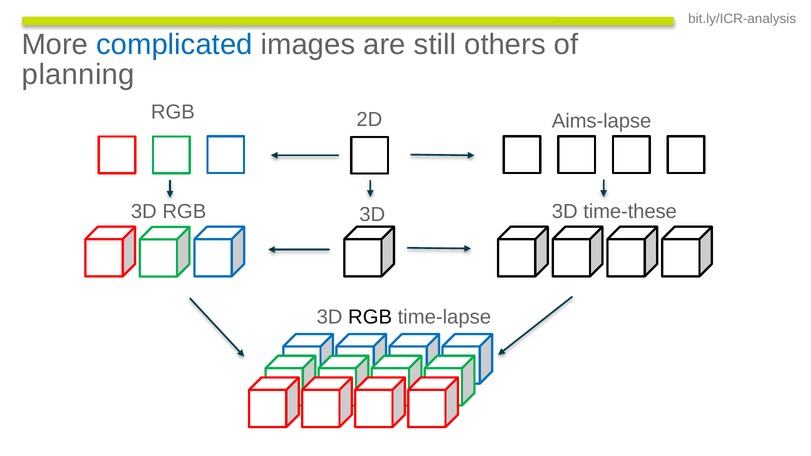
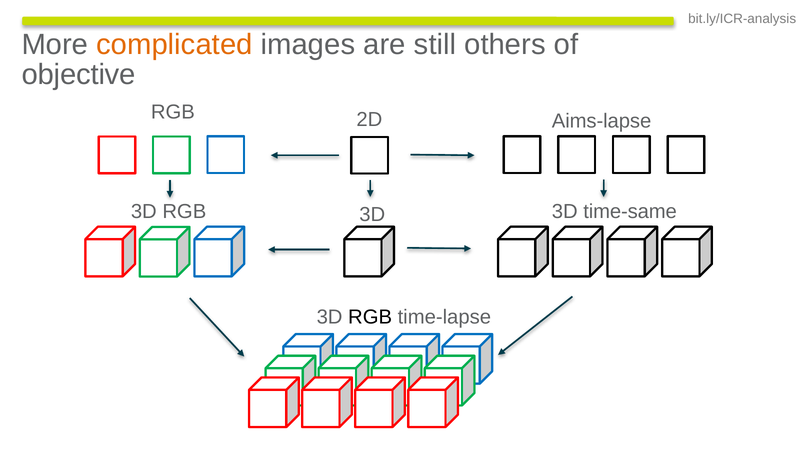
complicated colour: blue -> orange (174, 45)
planning: planning -> objective (79, 75)
time-these: time-these -> time-same (630, 212)
